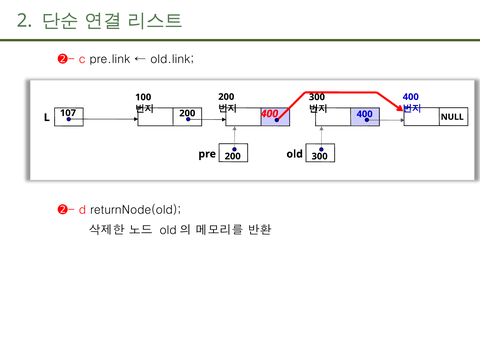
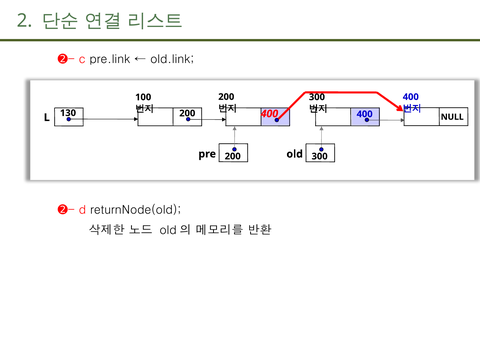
107: 107 -> 130 (68, 113)
